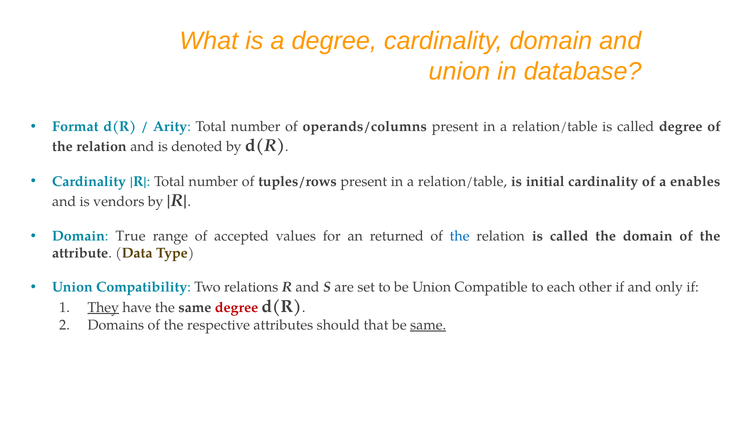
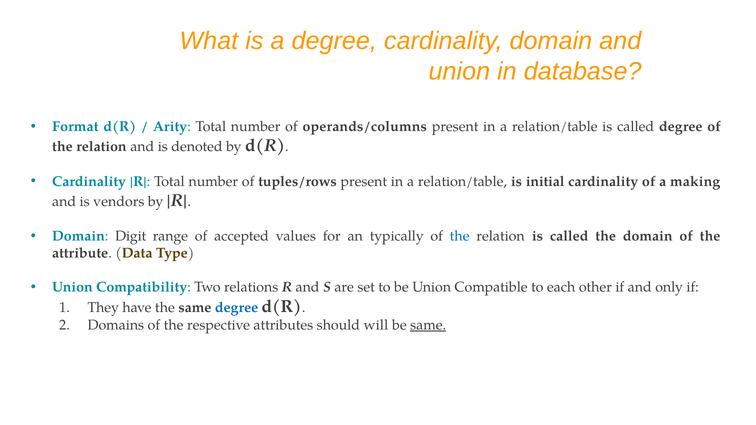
enables: enables -> making (695, 182)
True: True -> Digit (131, 236)
returned: returned -> typically (397, 236)
They underline: present -> none (103, 308)
degree colour: red -> blue (237, 308)
that: that -> will (376, 325)
